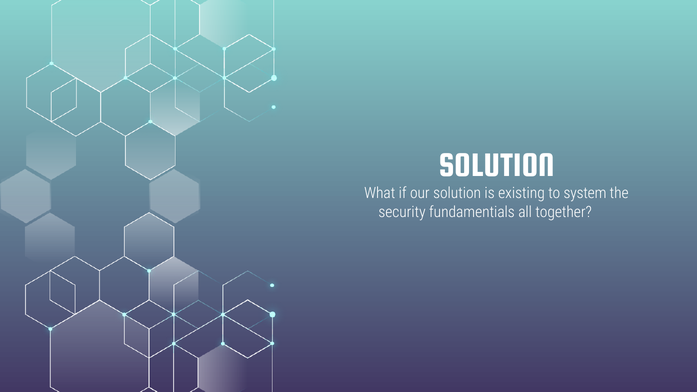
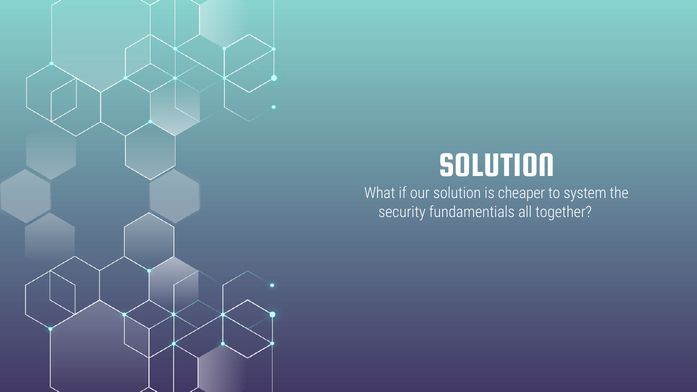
existing: existing -> cheaper (522, 193)
